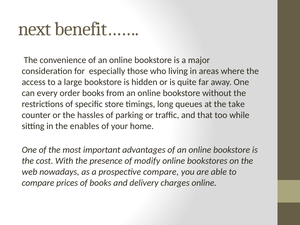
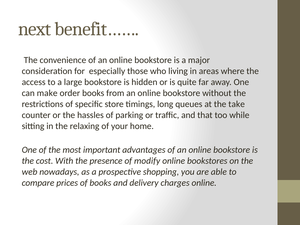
every: every -> make (47, 93)
enables: enables -> relaxing (85, 126)
prospective compare: compare -> shopping (161, 172)
